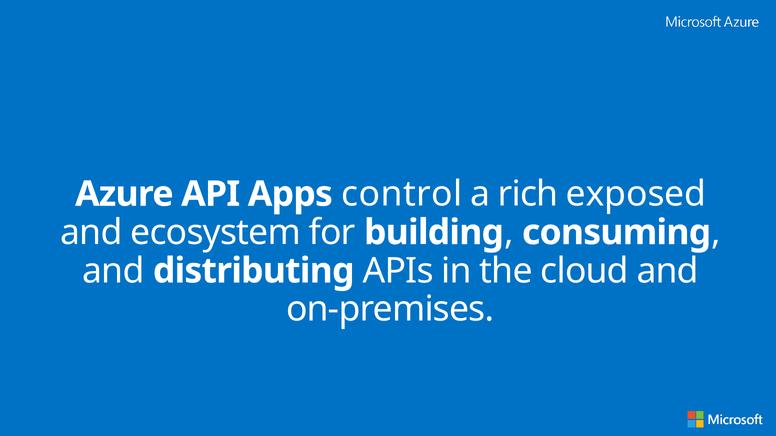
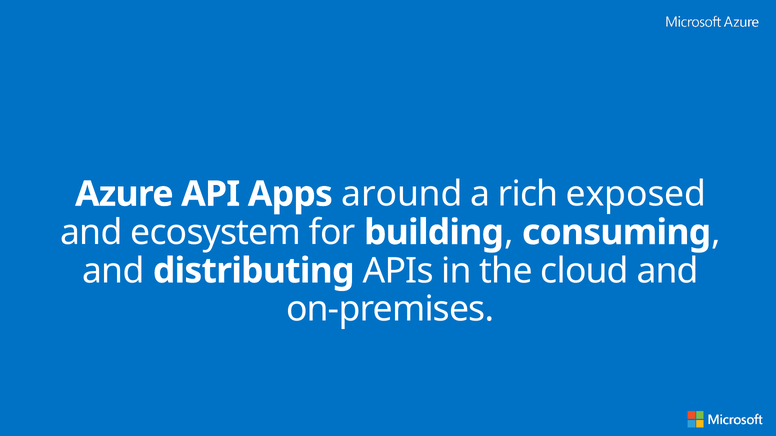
control: control -> around (402, 194)
